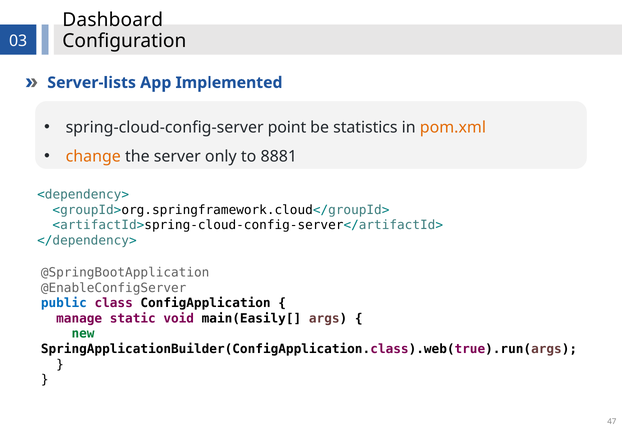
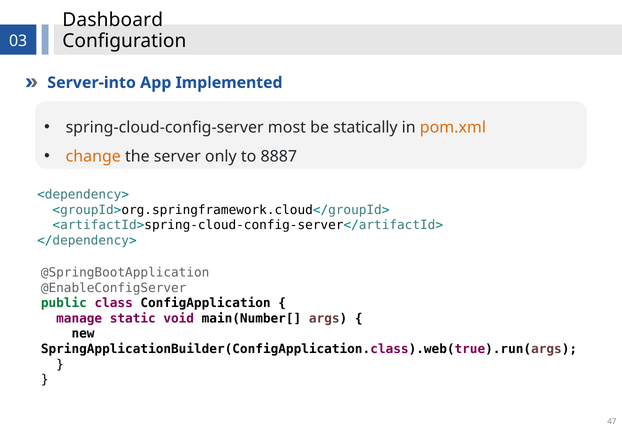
Server-lists: Server-lists -> Server-into (92, 83)
point: point -> most (287, 127)
statistics: statistics -> statically (365, 127)
8881: 8881 -> 8887 (279, 156)
public colour: blue -> green (64, 303)
main(Easily[: main(Easily[ -> main(Number[ (251, 318)
new colour: green -> black (83, 333)
